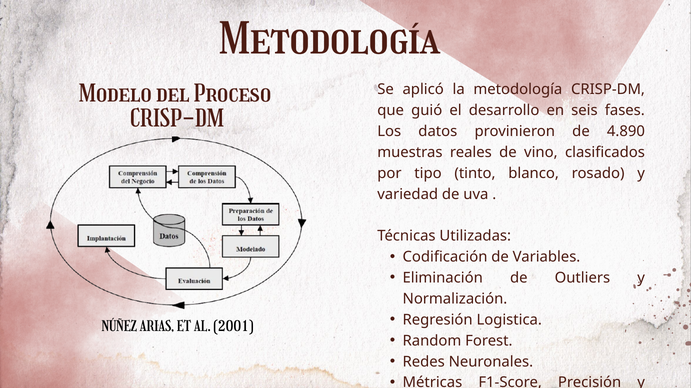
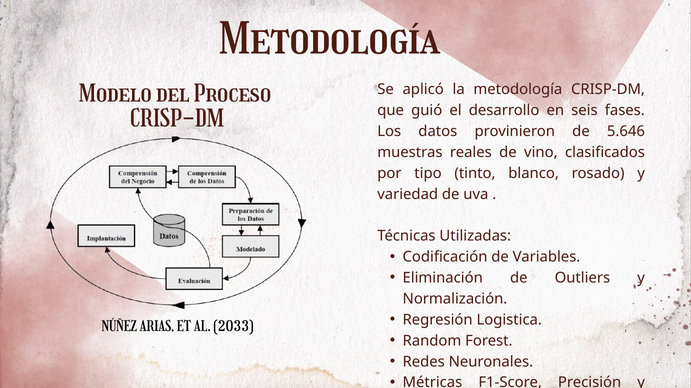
4.890: 4.890 -> 5.646 (626, 132)
2001: 2001 -> 2033 (233, 327)
